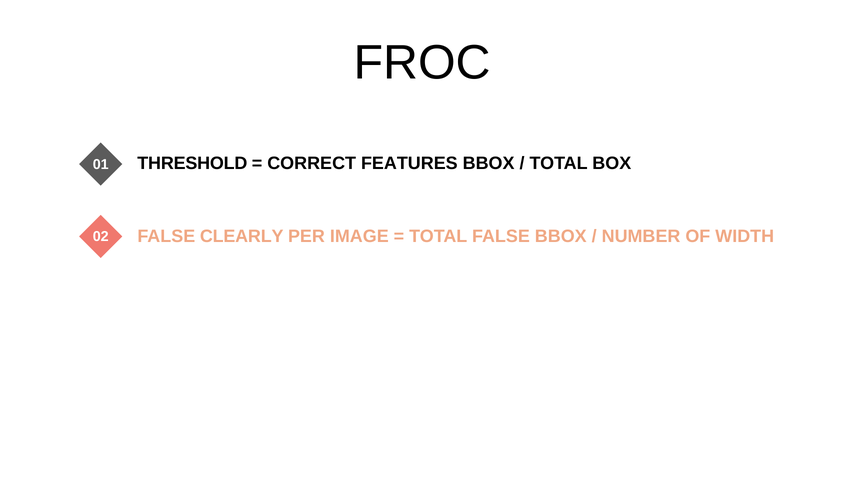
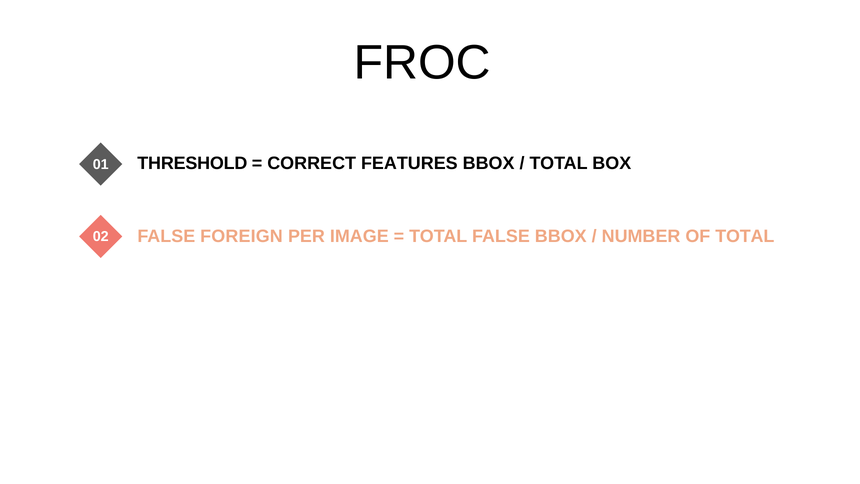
CLEARLY: CLEARLY -> FOREIGN (242, 236)
OF WIDTH: WIDTH -> TOTAL (745, 236)
